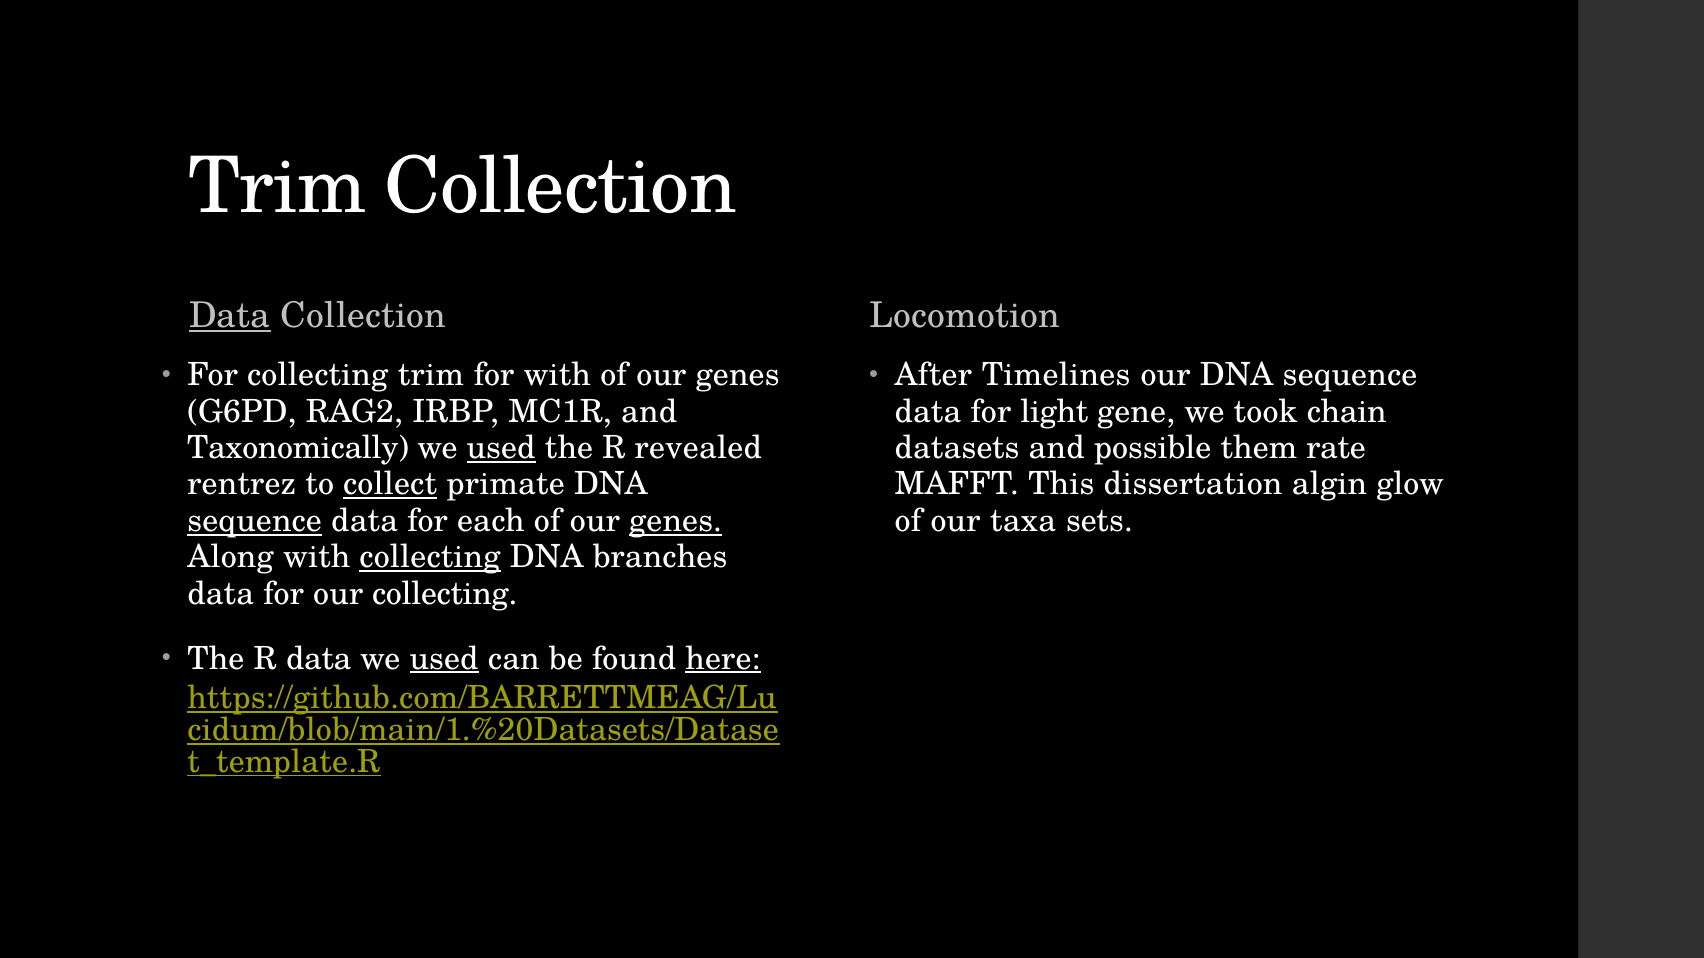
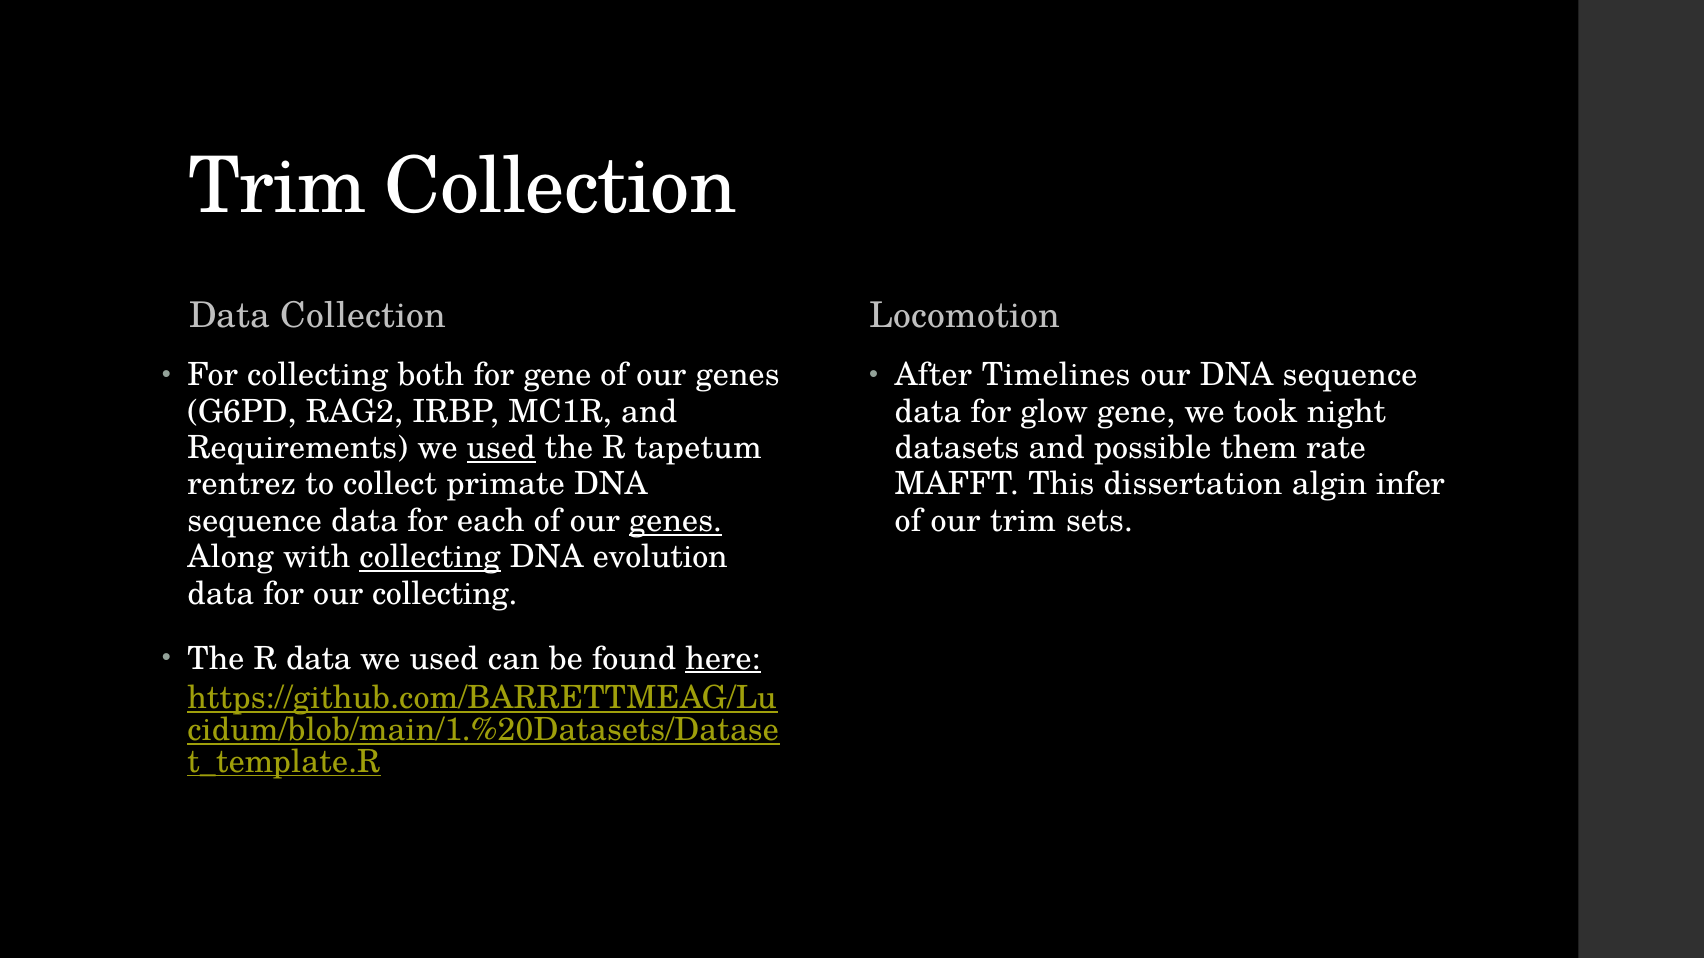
Data underline: present -> none (230, 316)
collecting trim: trim -> both (431, 375)
for with: with -> gene (557, 375)
light: light -> glow (1054, 412)
chain: chain -> night (1347, 412)
Taxonomically: Taxonomically -> Requirements (298, 448)
revealed: revealed -> tapetum (698, 448)
collect underline: present -> none (390, 485)
glow: glow -> infer (1410, 485)
sequence underline: present -> none (255, 521)
our taxa: taxa -> trim (1023, 521)
branches: branches -> evolution (660, 558)
used underline: present -> none (444, 659)
